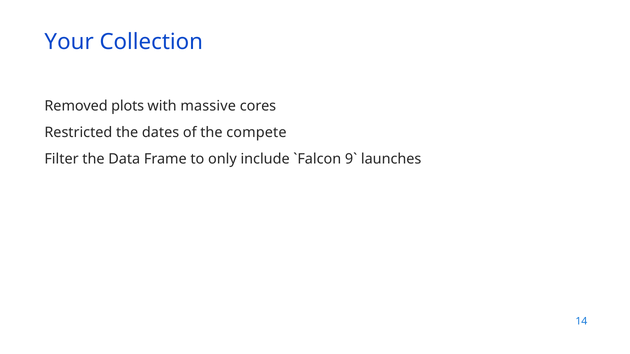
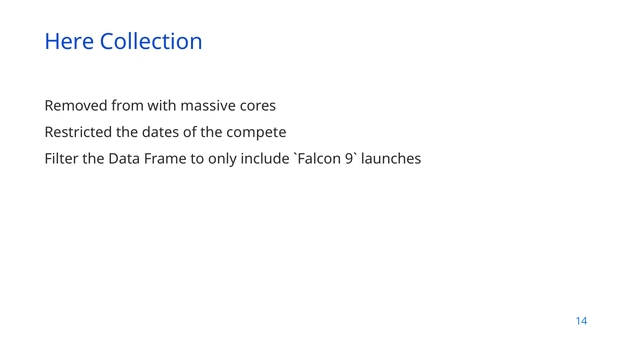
Your: Your -> Here (69, 42)
plots: plots -> from (128, 106)
